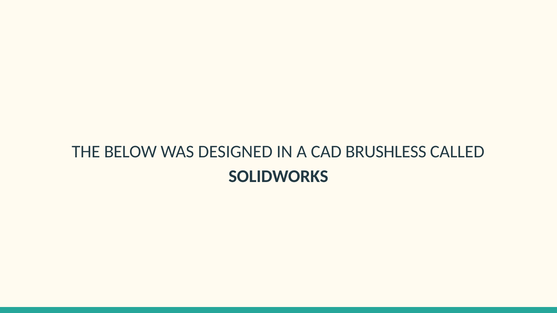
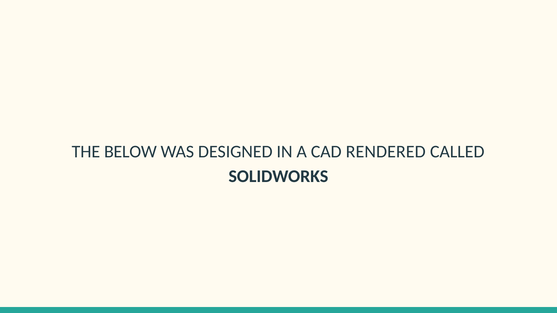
BRUSHLESS: BRUSHLESS -> RENDERED (386, 152)
